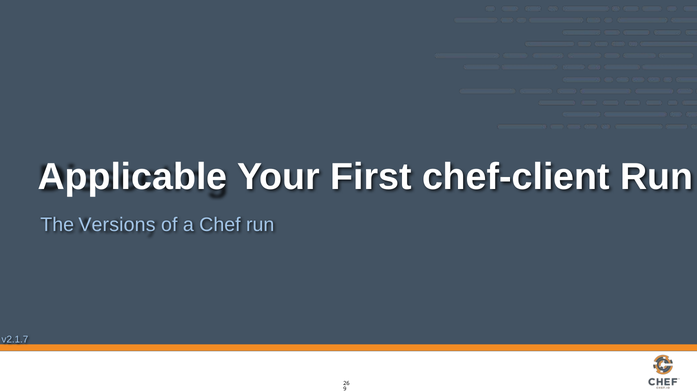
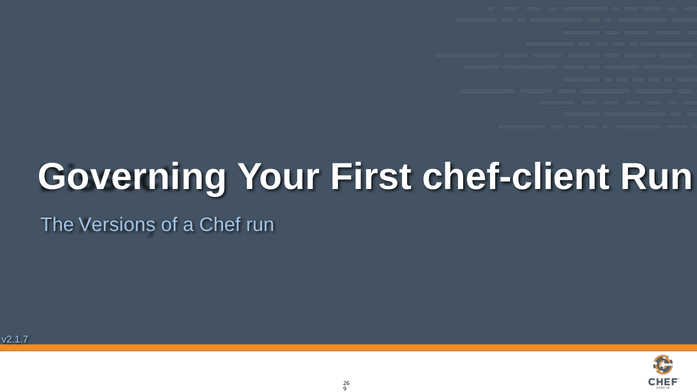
Applicable: Applicable -> Governing (132, 177)
